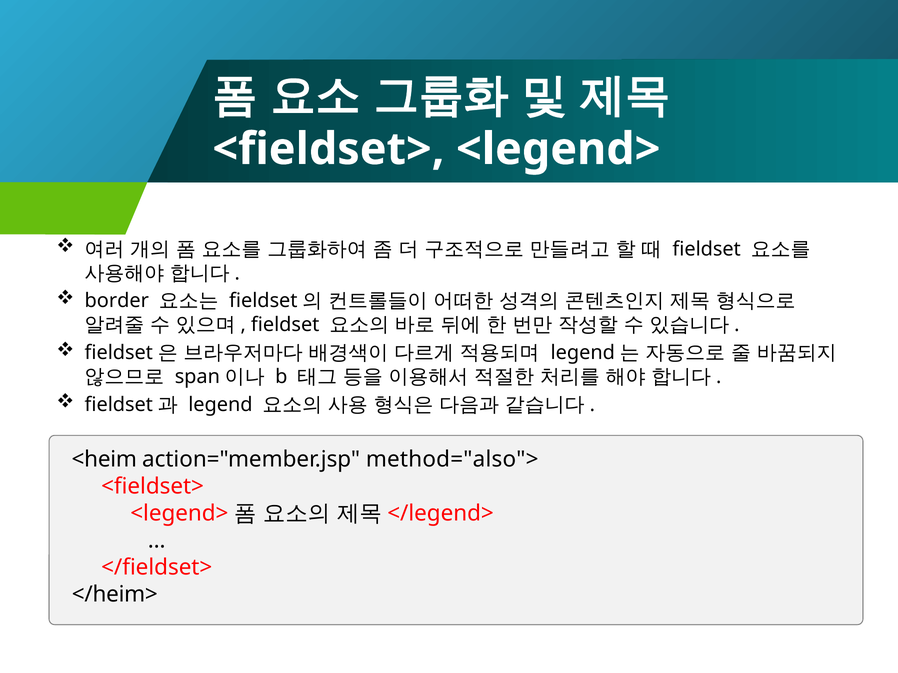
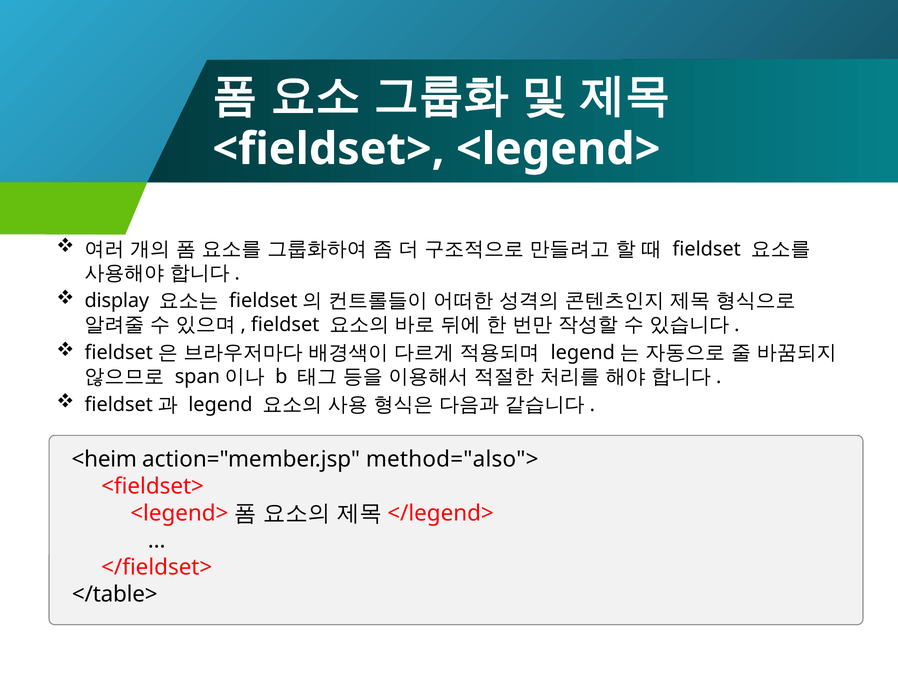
border: border -> display (117, 301)
</heim>: </heim> -> </table> (115, 595)
